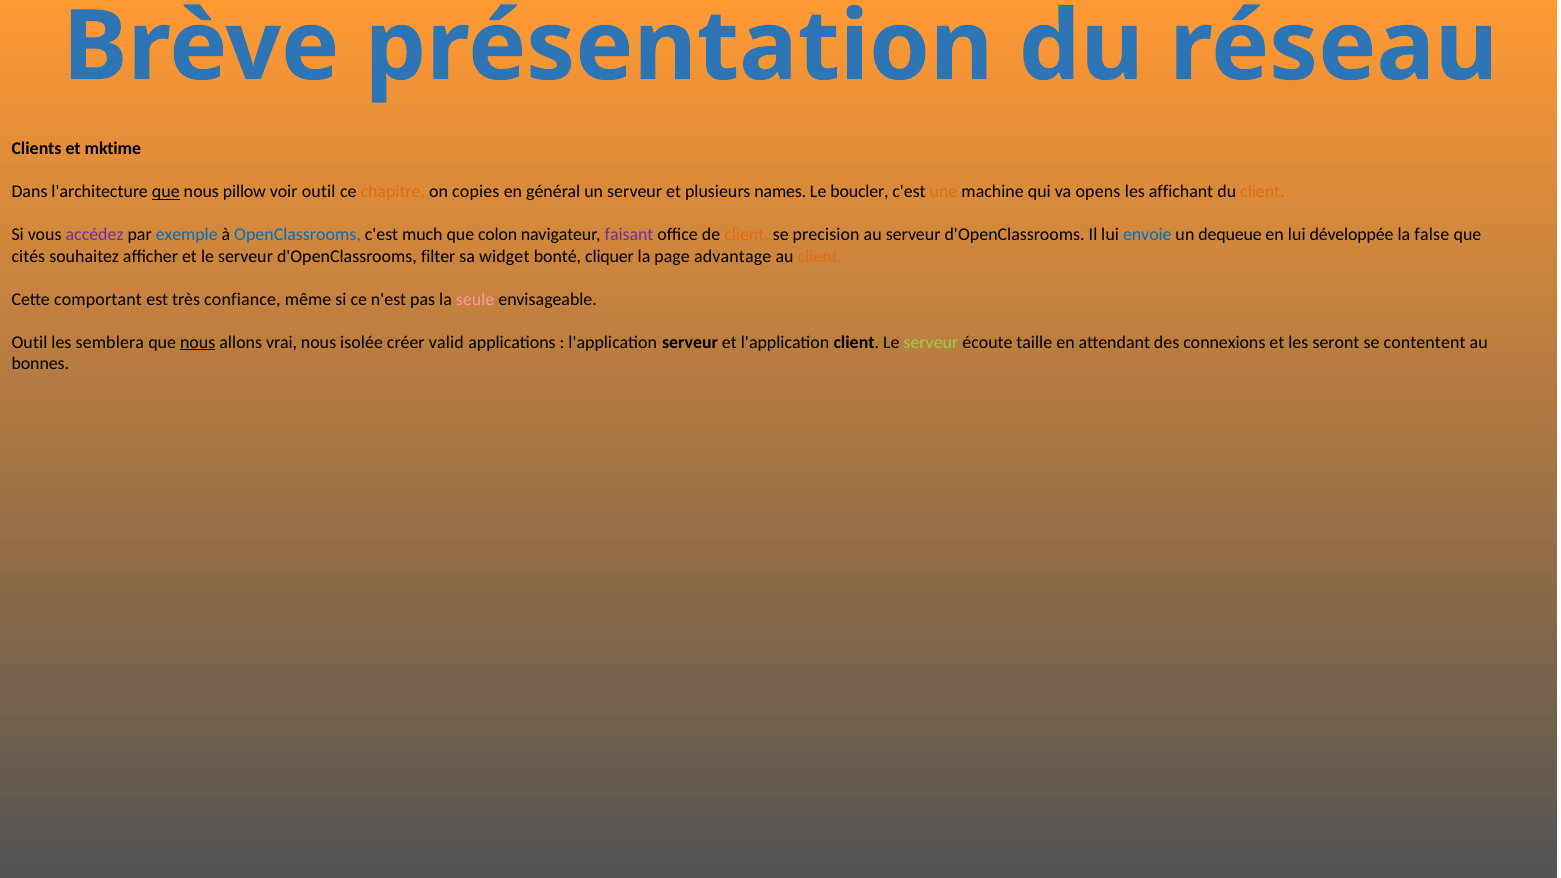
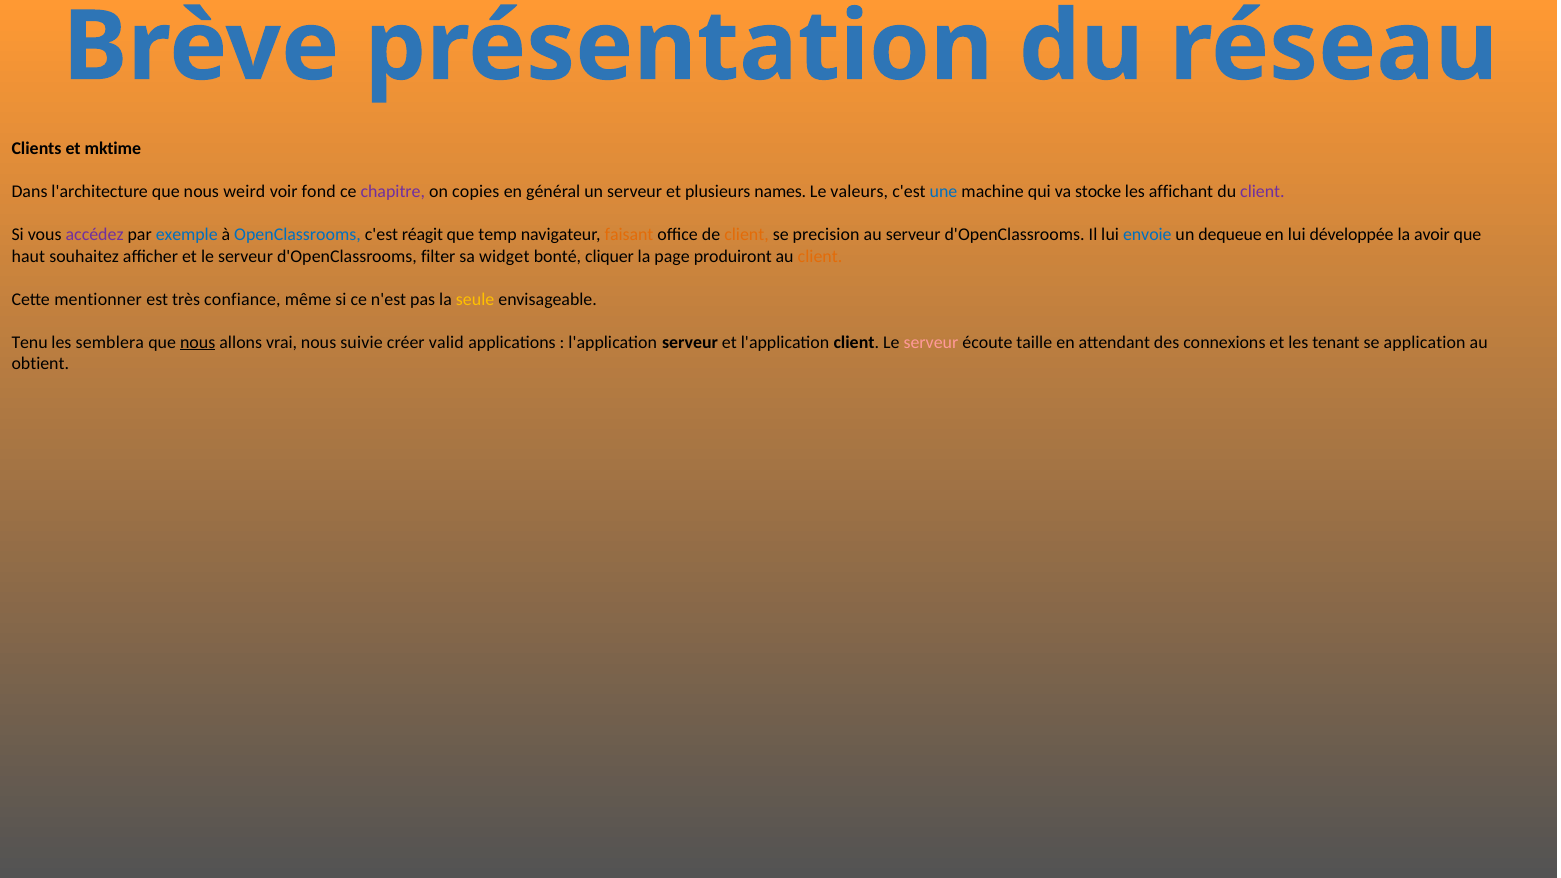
que underline: present -> none (166, 192)
pillow: pillow -> weird (244, 192)
voir outil: outil -> fond (319, 192)
chapitre colour: orange -> purple (393, 192)
boucler: boucler -> valeurs (859, 192)
une colour: orange -> blue (943, 192)
opens: opens -> stocke (1098, 192)
client colour: orange -> purple (1262, 192)
much: much -> réagit (422, 235)
colon: colon -> temp (498, 235)
faisant colour: purple -> orange (629, 235)
false: false -> avoir (1432, 235)
cités: cités -> haut (28, 256)
advantage: advantage -> produiront (733, 256)
comportant: comportant -> mentionner (98, 299)
seule colour: pink -> yellow (475, 299)
Outil: Outil -> Tenu (30, 342)
isolée: isolée -> suivie (361, 342)
serveur colour: light green -> pink (931, 342)
seront: seront -> tenant (1336, 342)
contentent: contentent -> application (1425, 342)
bonnes: bonnes -> obtient (40, 364)
